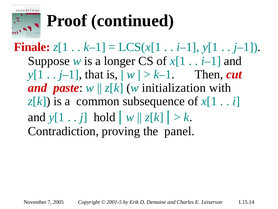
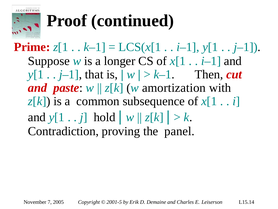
Finale: Finale -> Prime (32, 47)
initialization: initialization -> amortization (174, 88)
